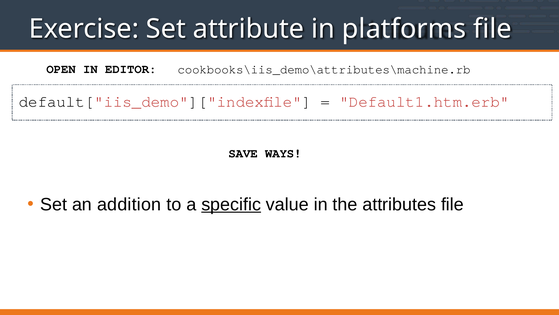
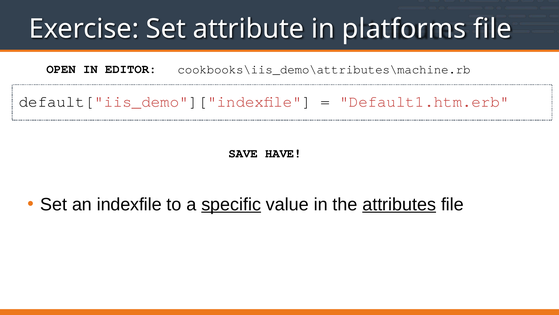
WAYS: WAYS -> HAVE (283, 153)
addition: addition -> indexfile (129, 204)
attributes underline: none -> present (399, 204)
